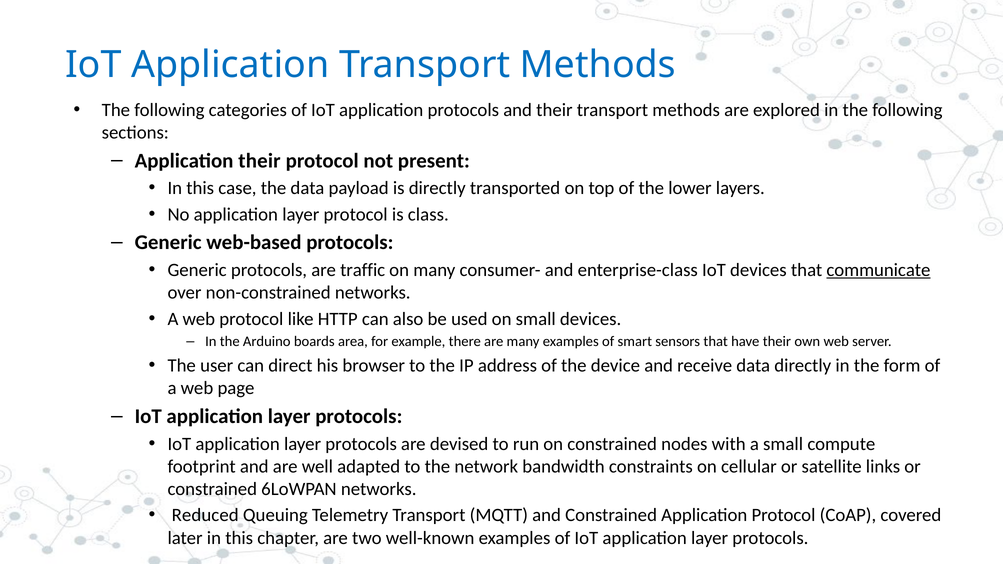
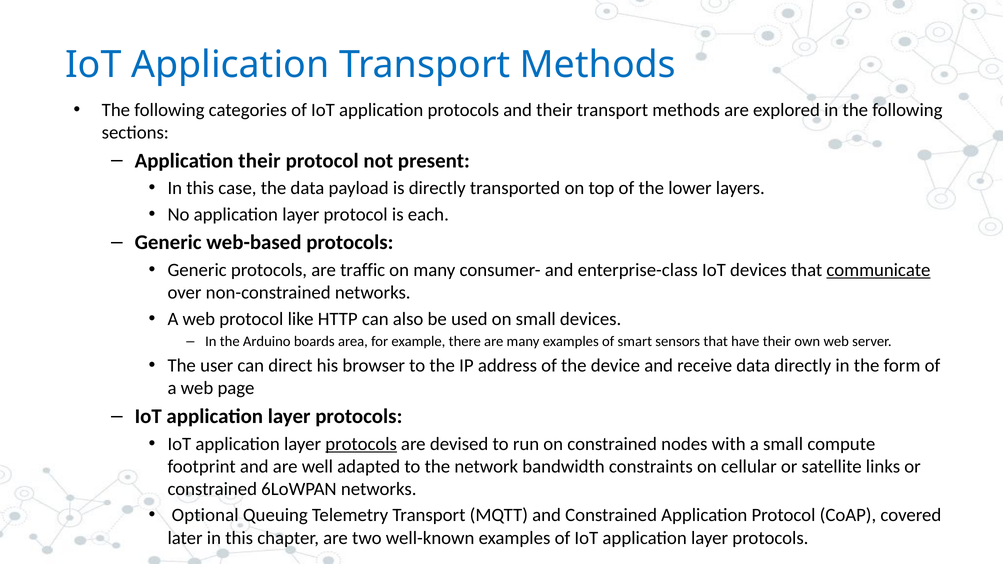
class: class -> each (428, 214)
protocols underline: none -> present (361, 444)
Reduced: Reduced -> Optional (205, 515)
